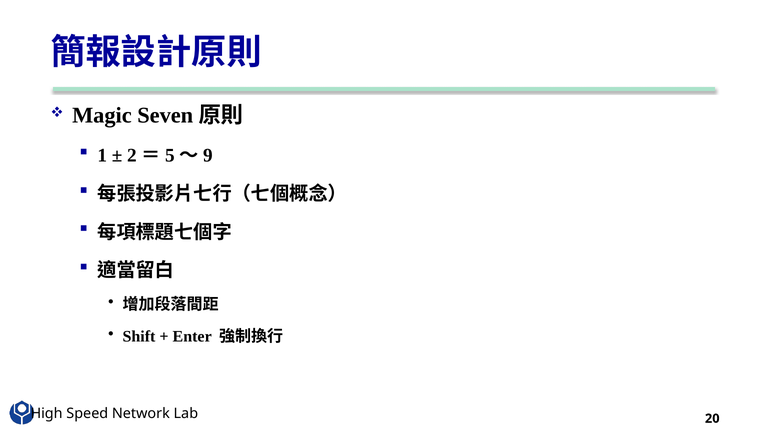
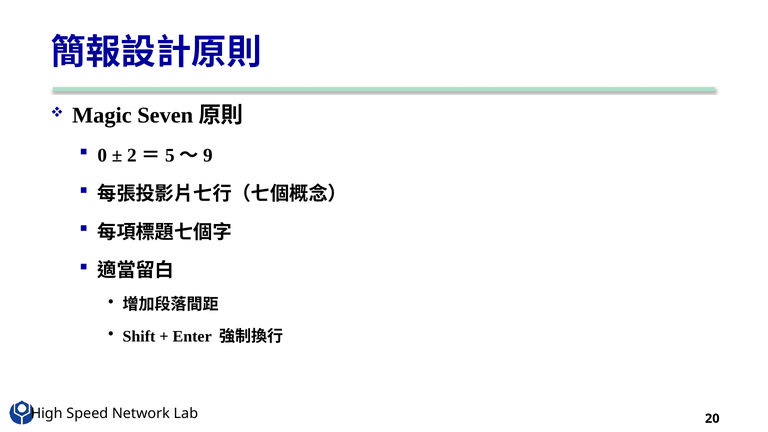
1: 1 -> 0 (102, 155)
